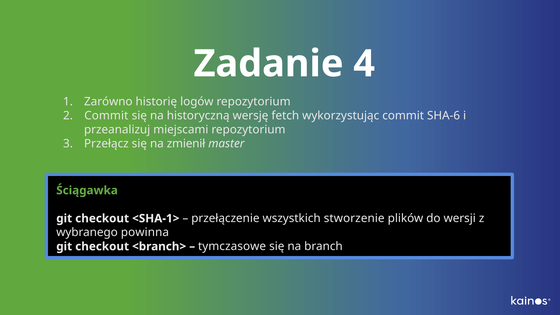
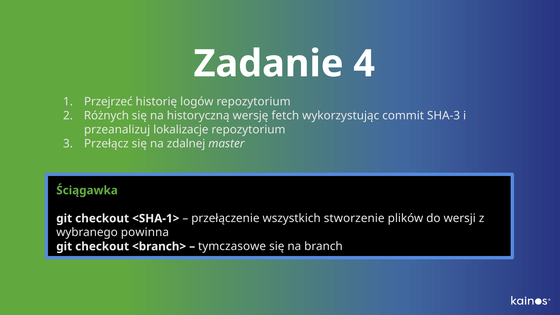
Zarówno: Zarówno -> Przejrzeć (108, 102)
Commit: Commit -> Różnych (106, 116)
SHA-6: SHA-6 -> SHA-3 (444, 116)
miejscami: miejscami -> lokalizacje (181, 130)
zmienił: zmienił -> zdalnej (186, 144)
